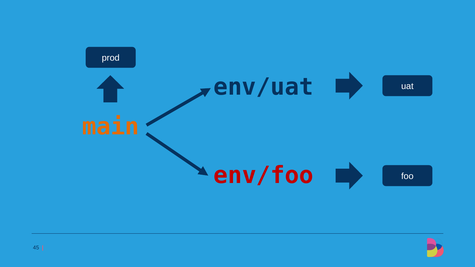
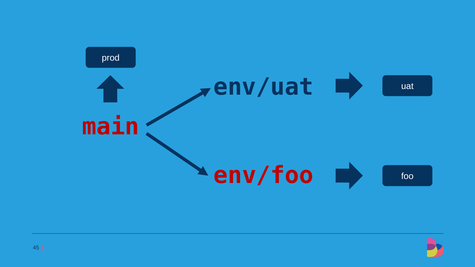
main colour: orange -> red (111, 127)
